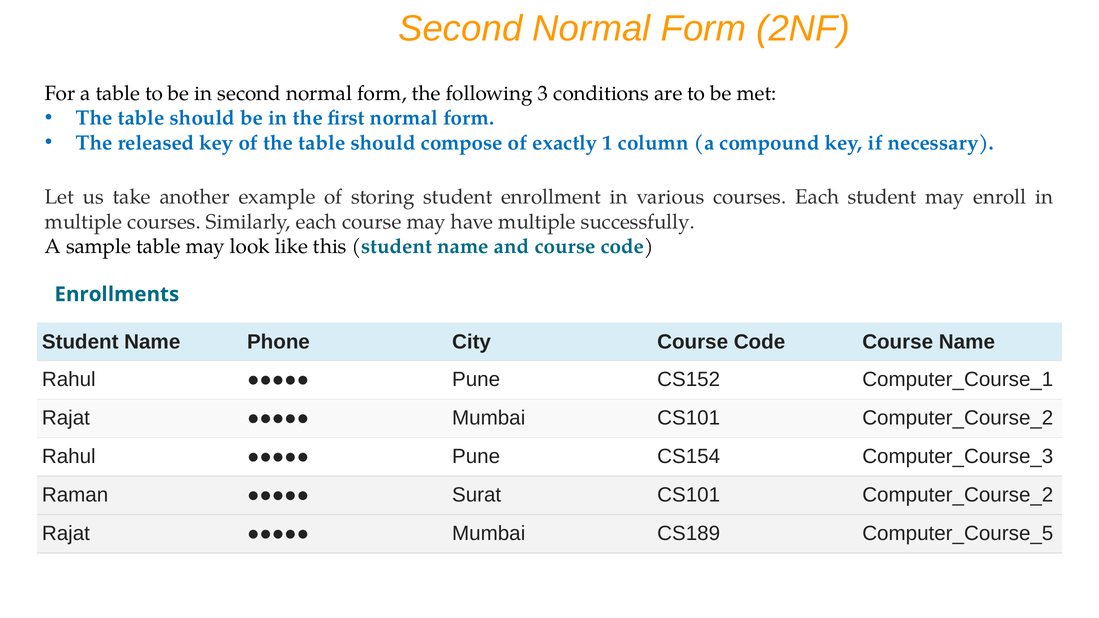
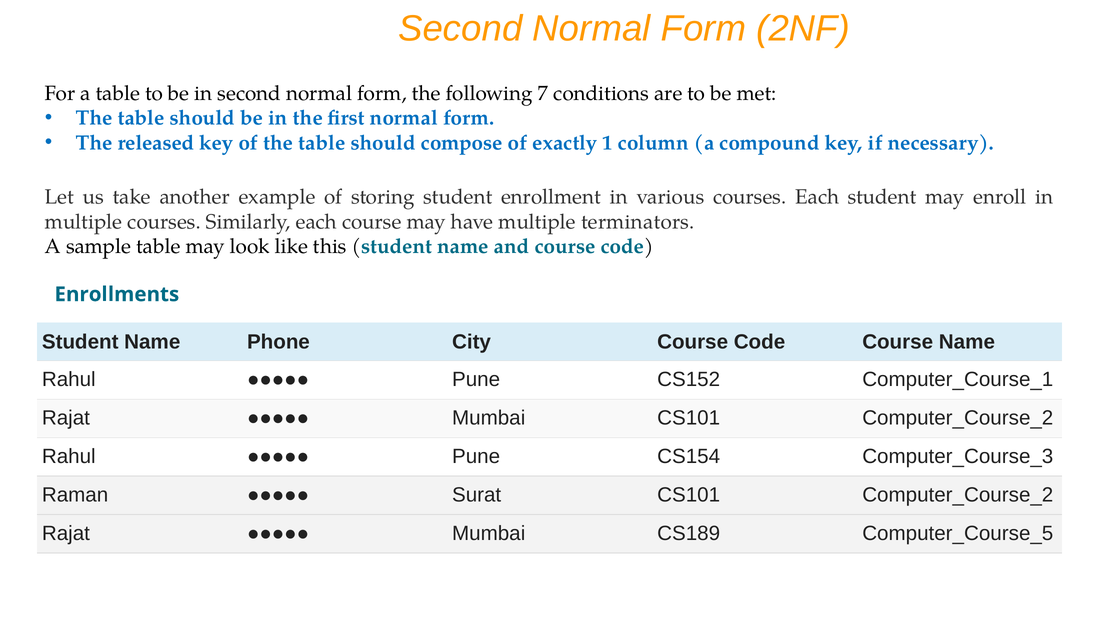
3: 3 -> 7 (543, 93)
successfully: successfully -> terminators (638, 222)
